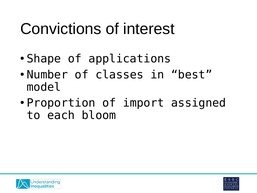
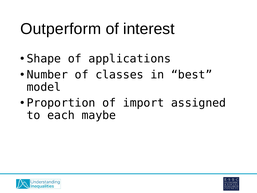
Convictions: Convictions -> Outperform (61, 29)
bloom: bloom -> maybe (99, 115)
